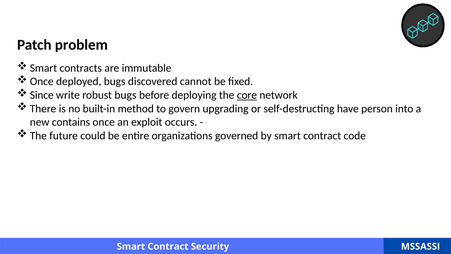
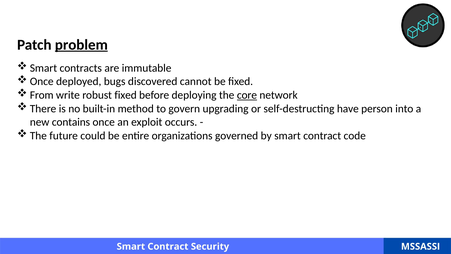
problem underline: none -> present (81, 45)
Since: Since -> From (42, 95)
robust bugs: bugs -> fixed (126, 95)
